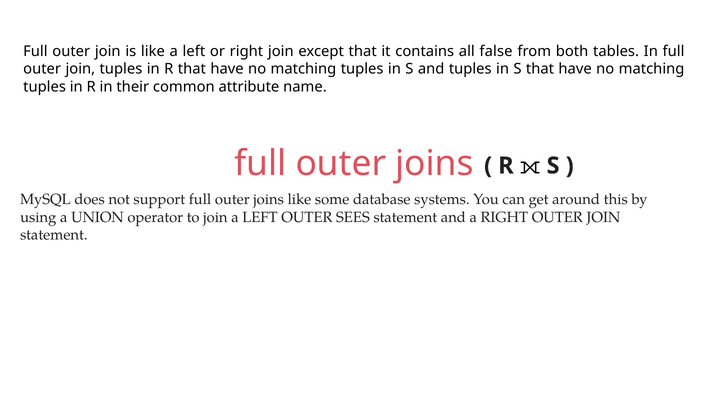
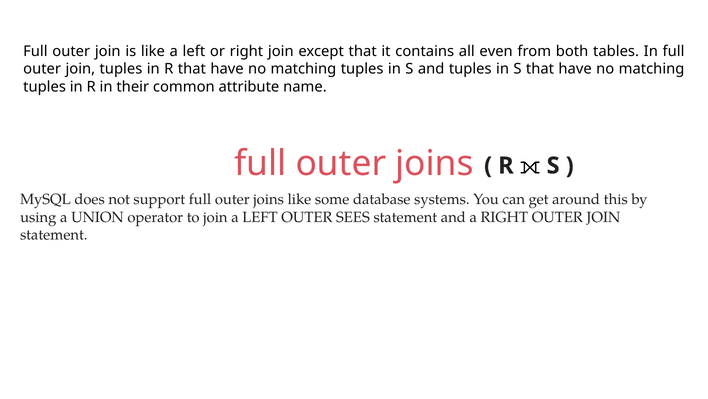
false: false -> even (496, 51)
